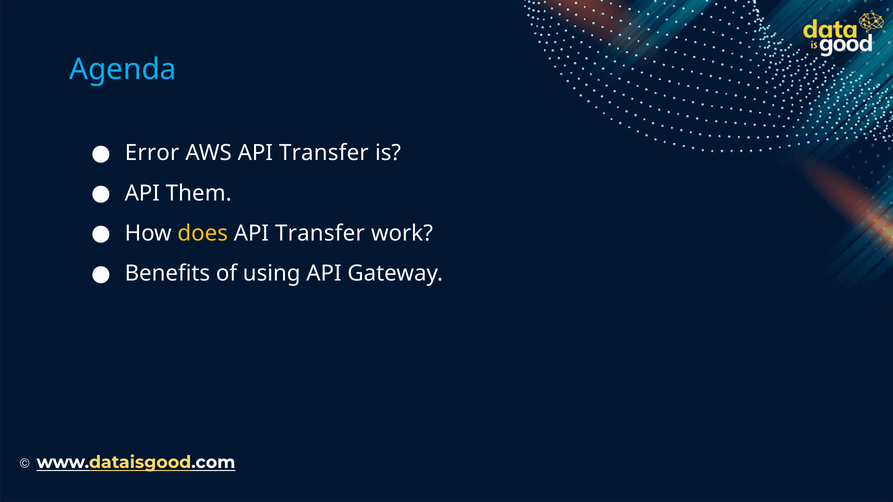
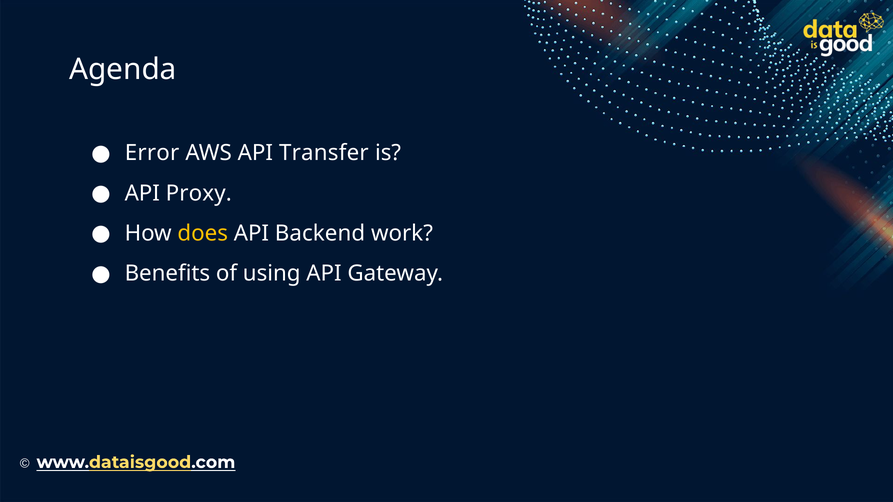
Agenda colour: light blue -> white (123, 69)
Them: Them -> Proxy (199, 193)
Transfer: Transfer -> Backend (320, 233)
